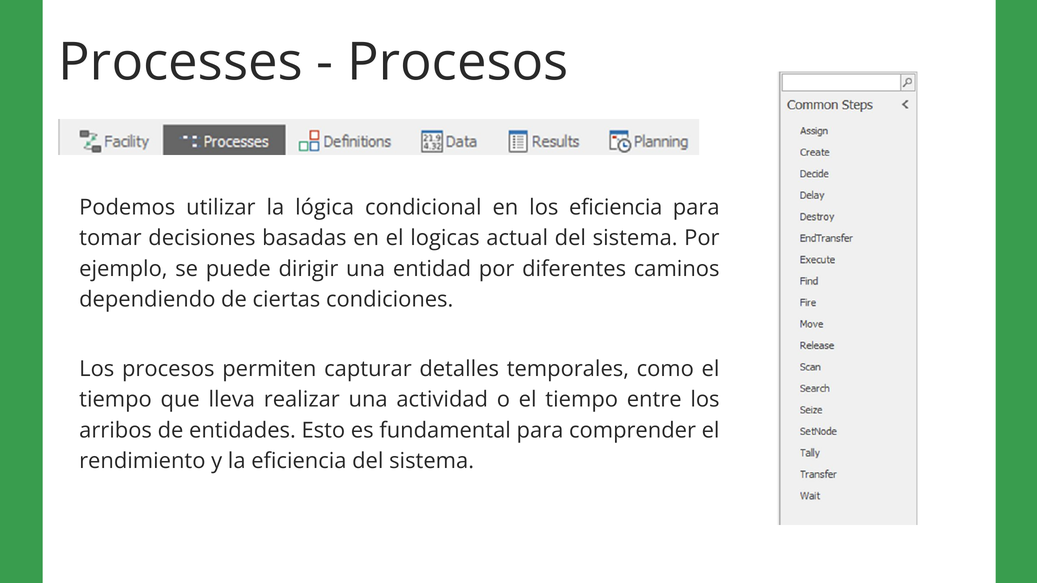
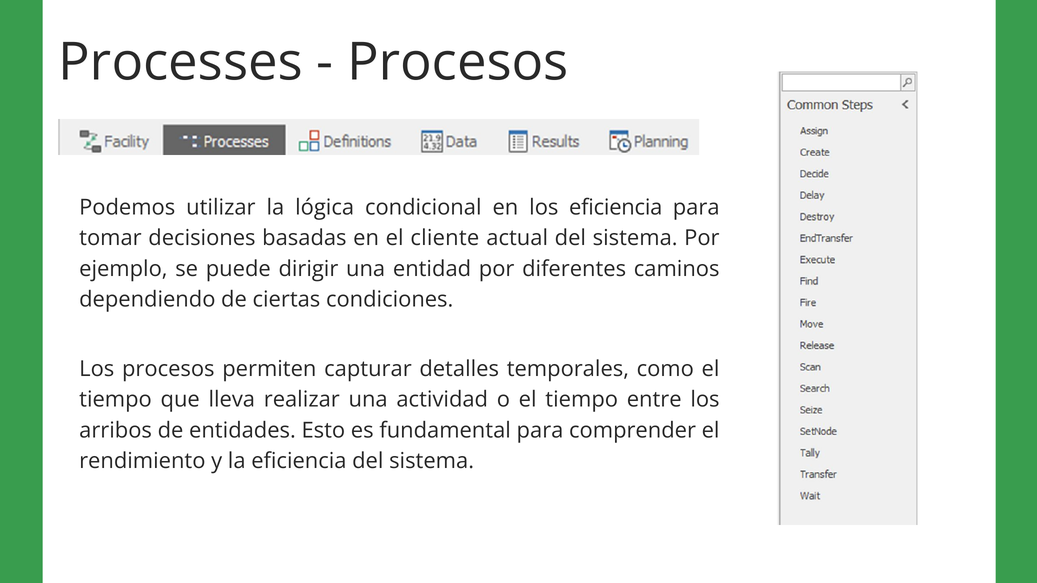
logicas: logicas -> cliente (445, 238)
